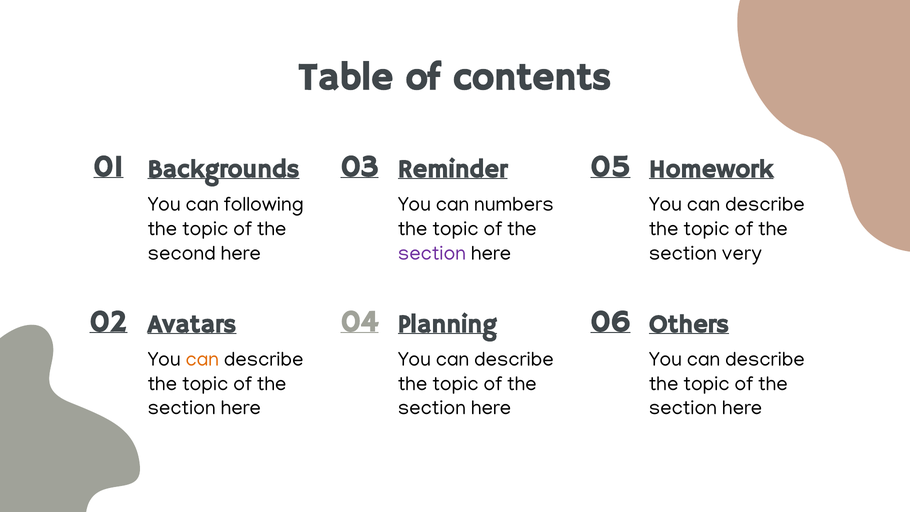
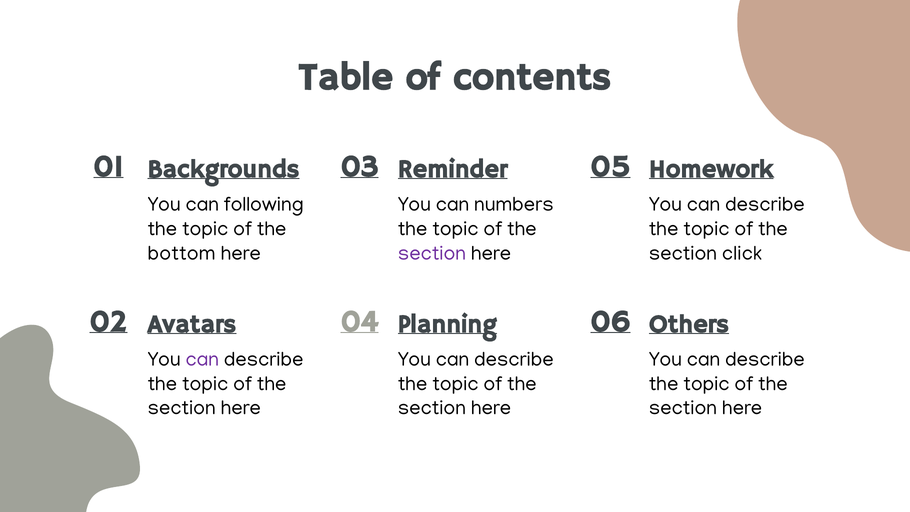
second: second -> bottom (182, 253)
very: very -> click (742, 253)
can colour: orange -> purple (202, 359)
